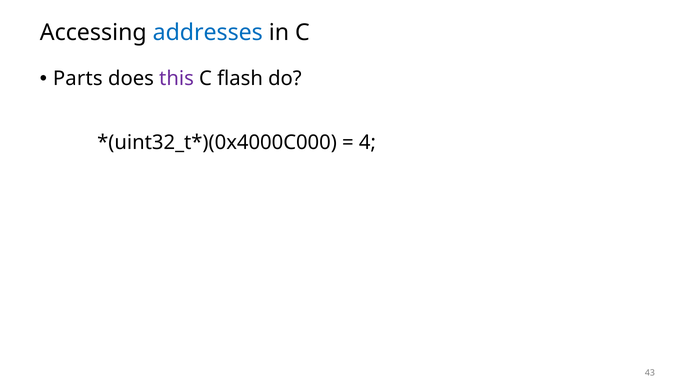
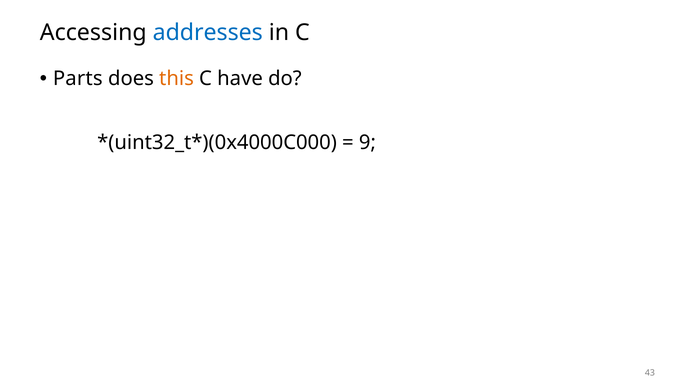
this colour: purple -> orange (176, 79)
flash: flash -> have (240, 79)
4: 4 -> 9 (367, 143)
